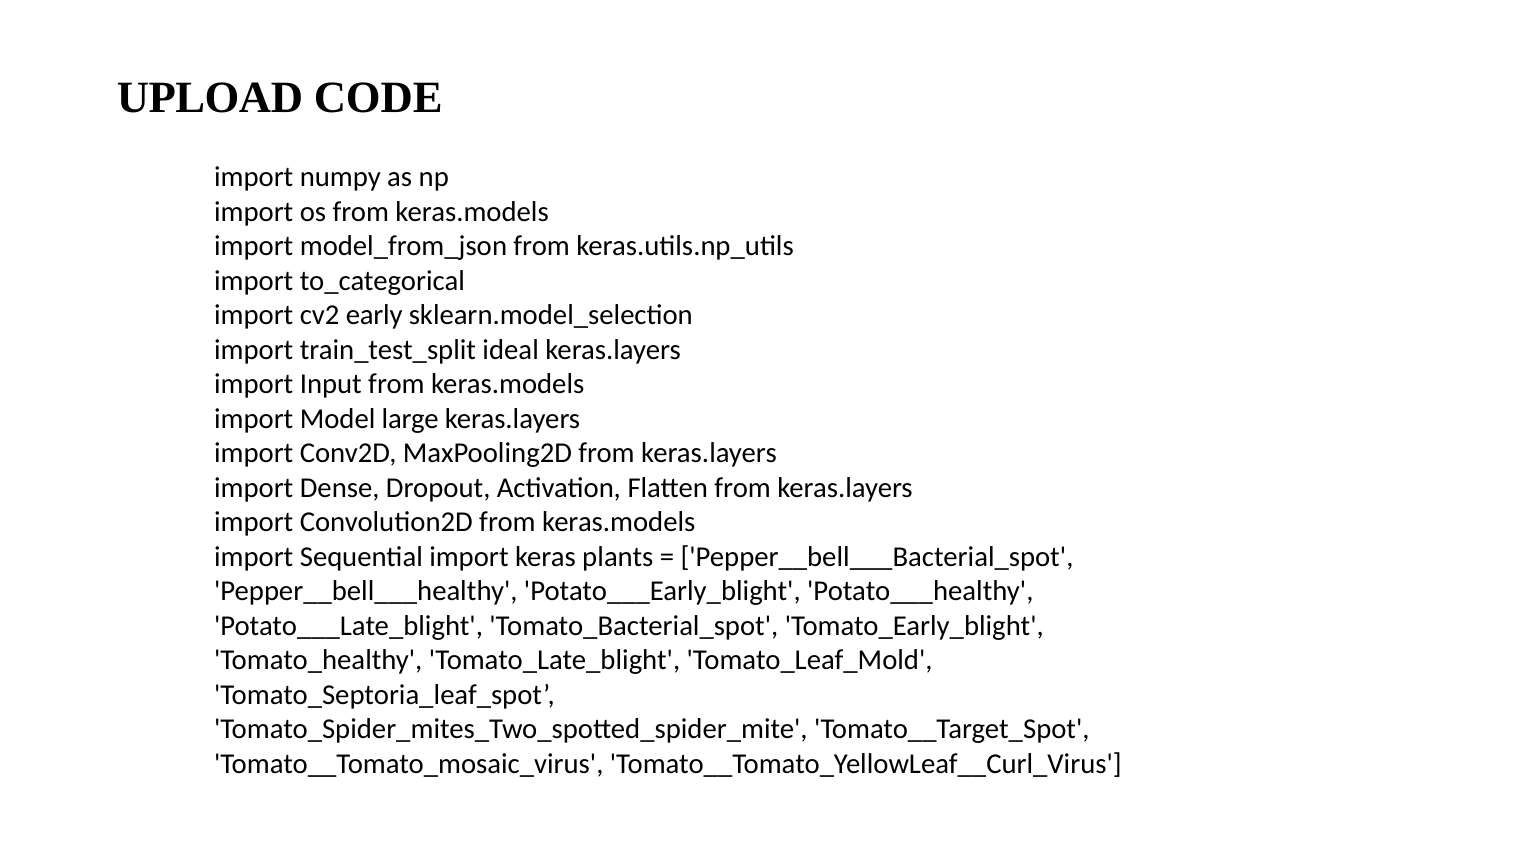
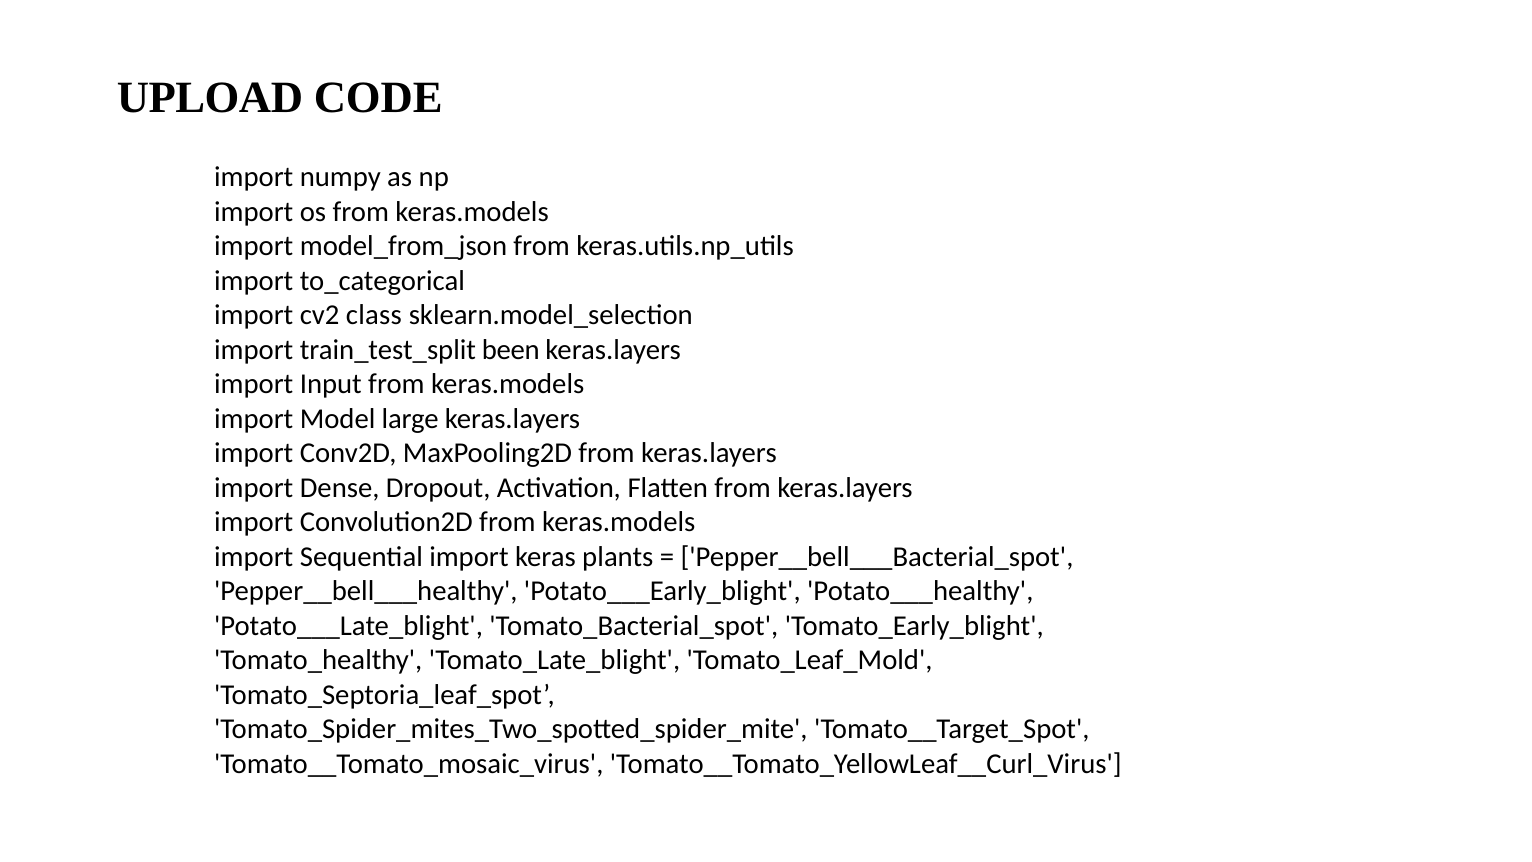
early: early -> class (374, 315)
ideal: ideal -> been (511, 350)
